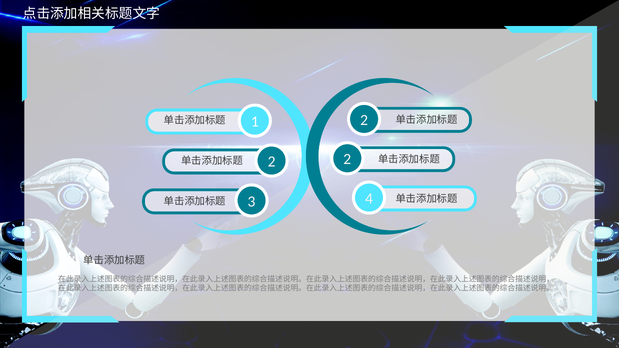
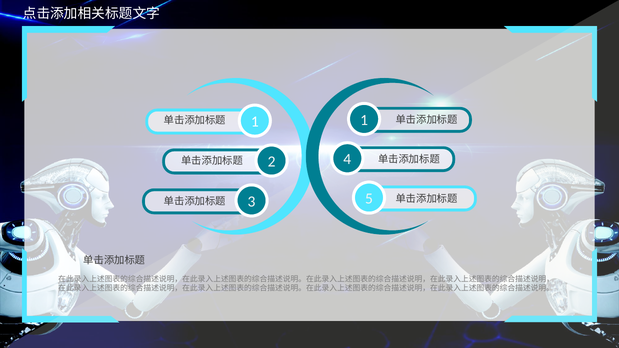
2: 2 -> 1 (364, 120)
2: 2 -> 4 (347, 159)
4: 4 -> 5 (369, 199)
